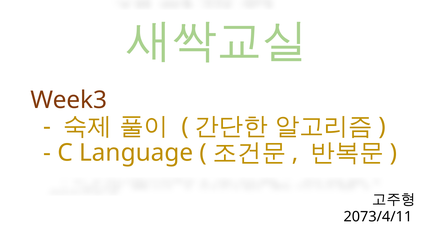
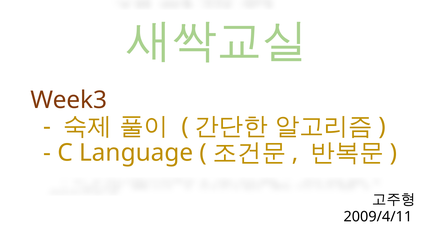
2073/4/11: 2073/4/11 -> 2009/4/11 (378, 217)
